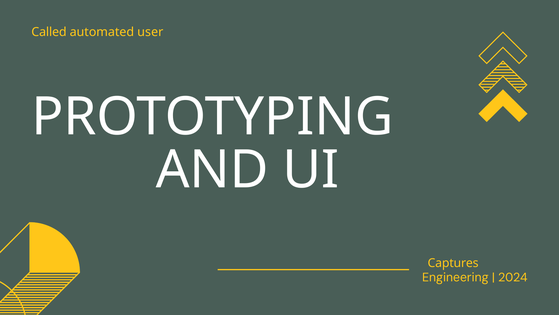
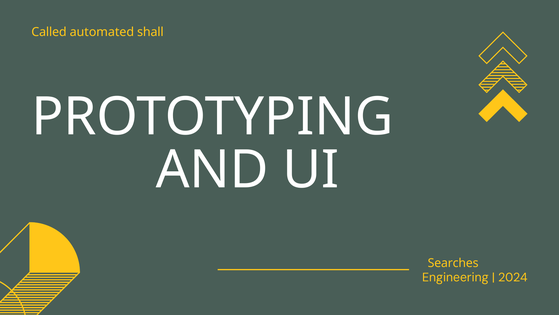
user: user -> shall (150, 32)
Captures: Captures -> Searches (453, 263)
